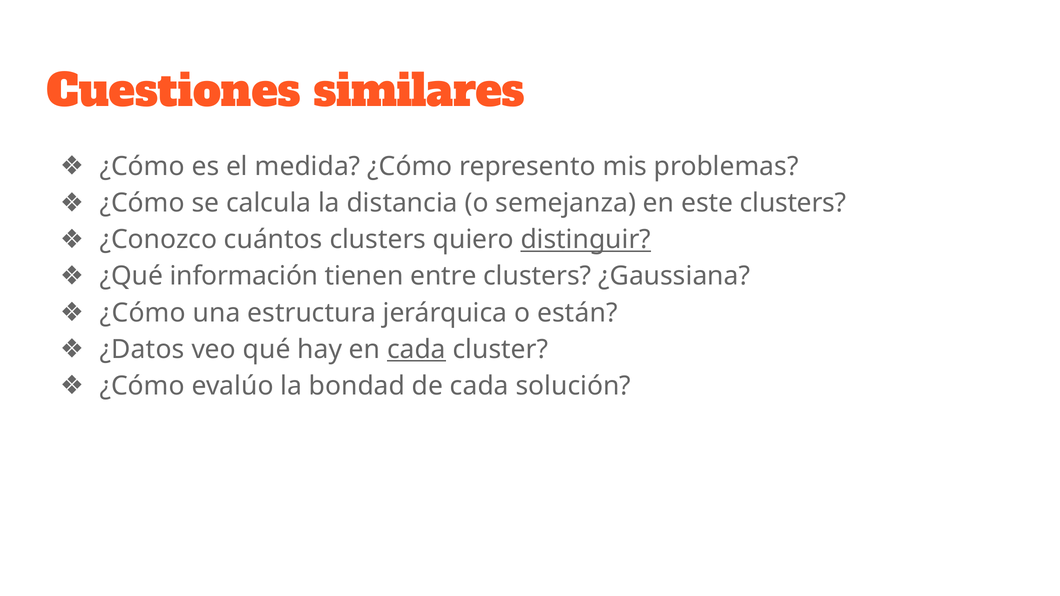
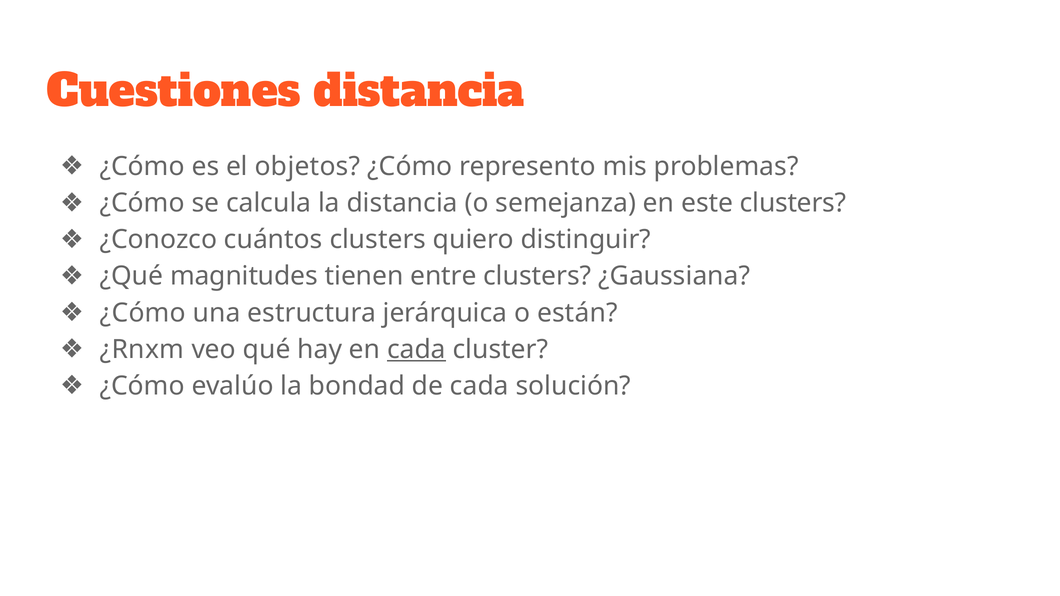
Cuestiones similares: similares -> distancia (419, 92)
medida: medida -> objetos (307, 167)
distinguir underline: present -> none (586, 240)
información: información -> magnitudes (244, 276)
¿Datos: ¿Datos -> ¿Rnxm (142, 349)
